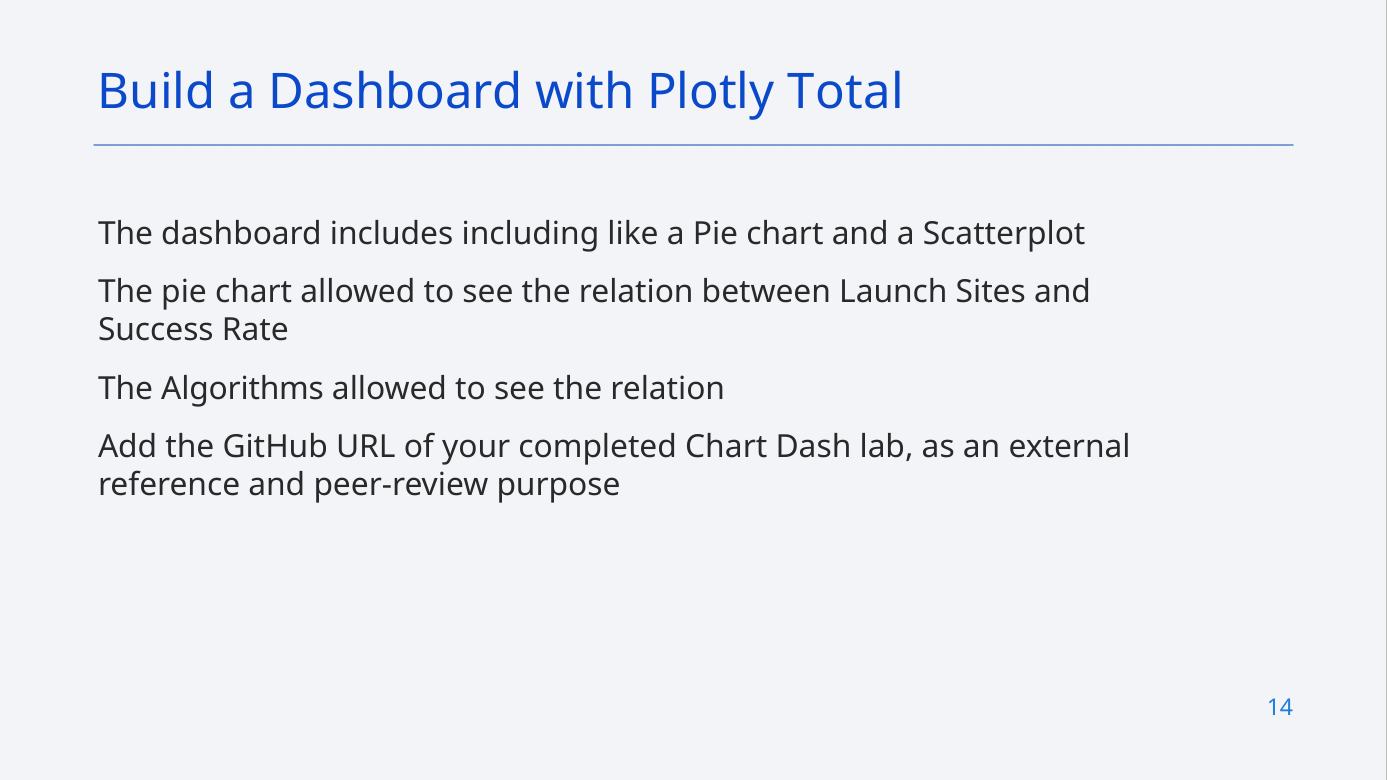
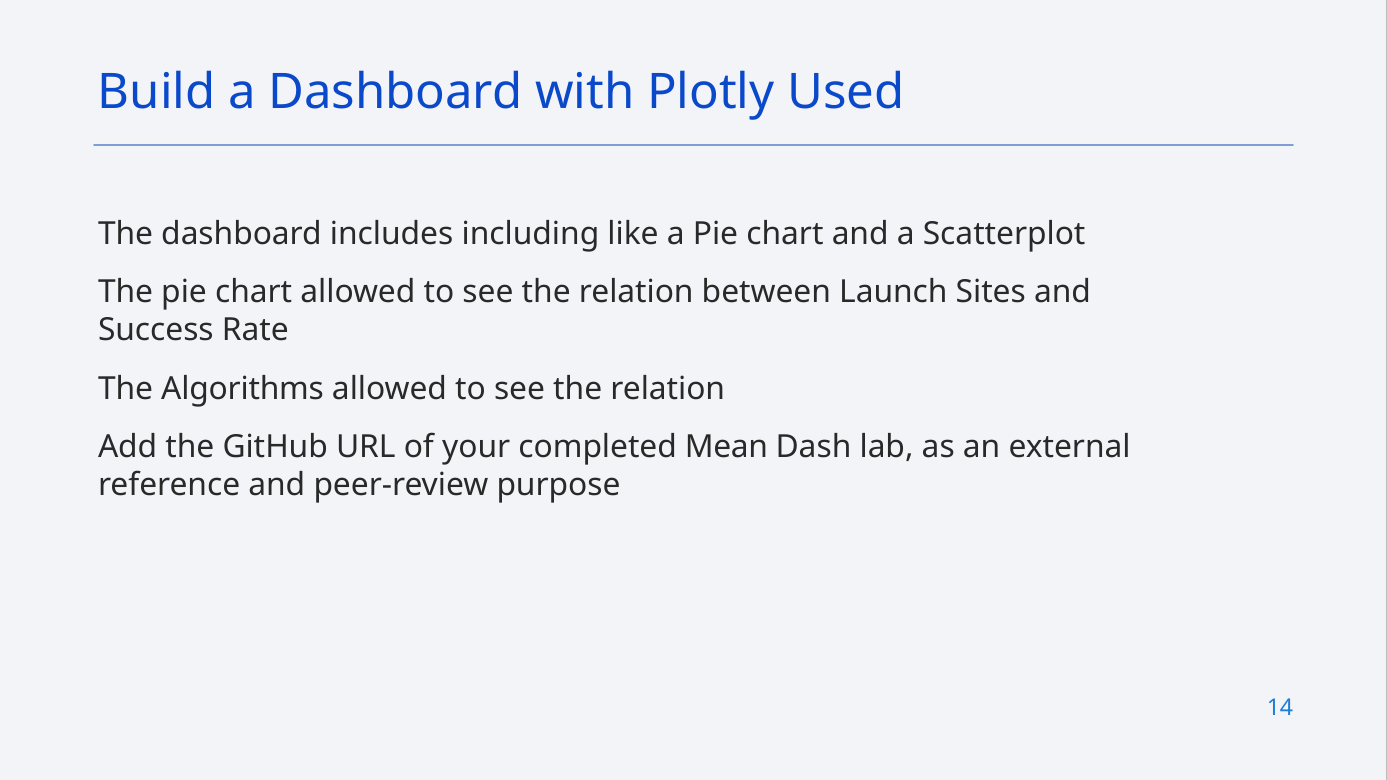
Total: Total -> Used (846, 93)
completed Chart: Chart -> Mean (726, 447)
